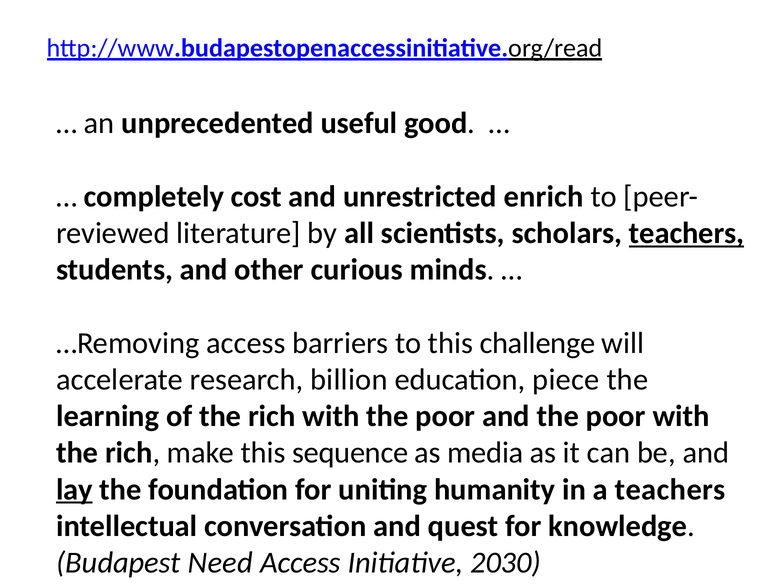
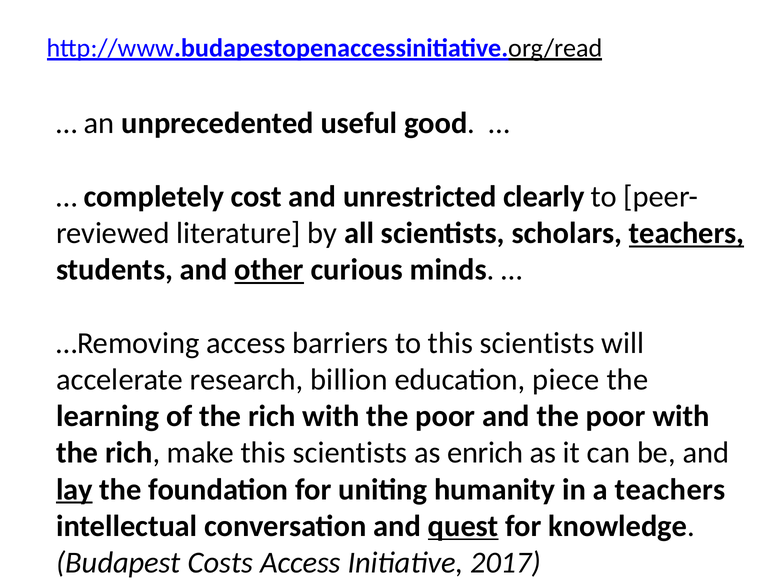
enrich: enrich -> clearly (544, 197)
other underline: none -> present (269, 270)
to this challenge: challenge -> scientists (537, 343)
make this sequence: sequence -> scientists (350, 453)
media: media -> enrich (485, 453)
quest underline: none -> present (463, 526)
Need: Need -> Costs (220, 563)
2030: 2030 -> 2017 (506, 563)
